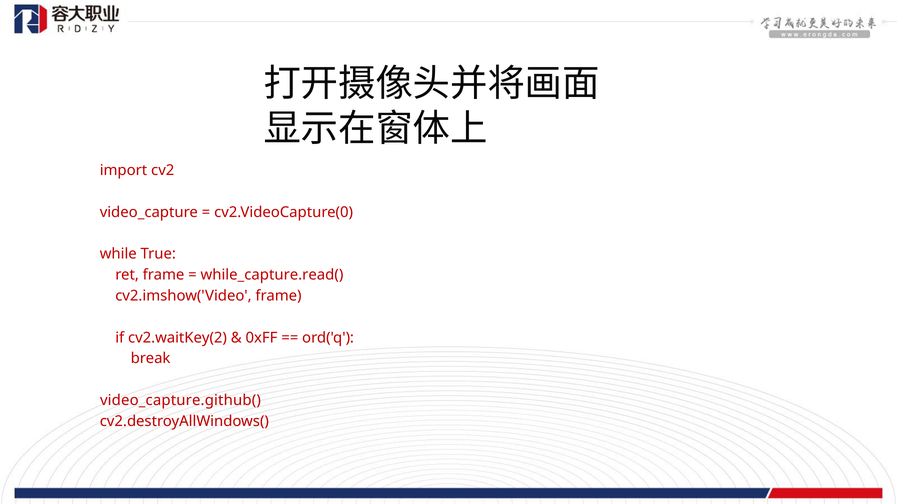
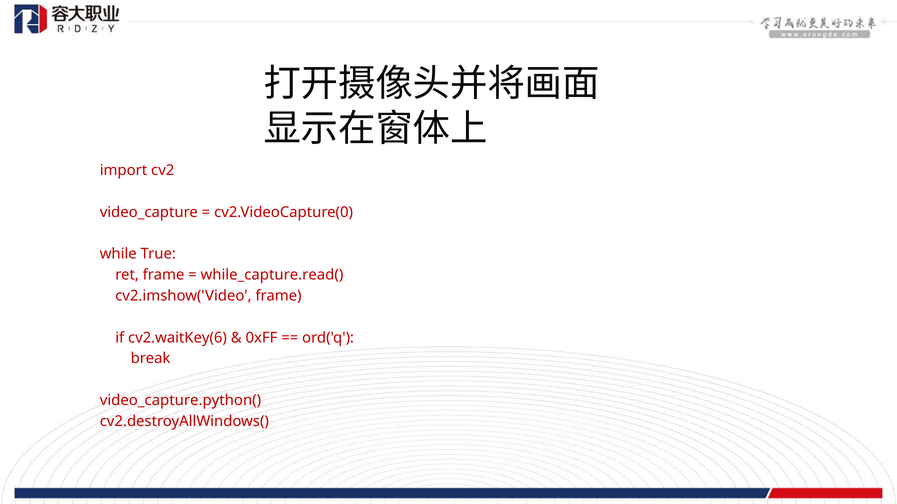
cv2.waitKey(2: cv2.waitKey(2 -> cv2.waitKey(6 (177, 338)
video_capture.github(: video_capture.github( -> video_capture.python( (181, 401)
